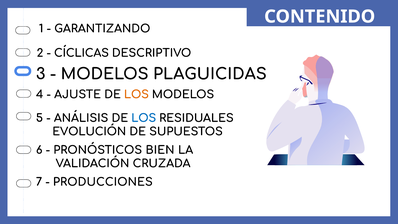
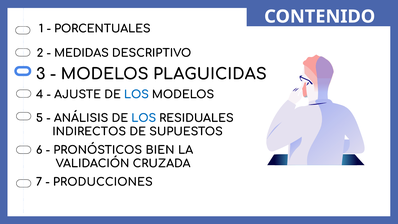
GARANTIZANDO: GARANTIZANDO -> PORCENTUALES (102, 29)
CÍCLICAS: CÍCLICAS -> MEDIDAS (81, 53)
LOS colour: orange -> blue (136, 94)
EVOLUCIÓN: EVOLUCIÓN -> INDIRECTOS (89, 132)
